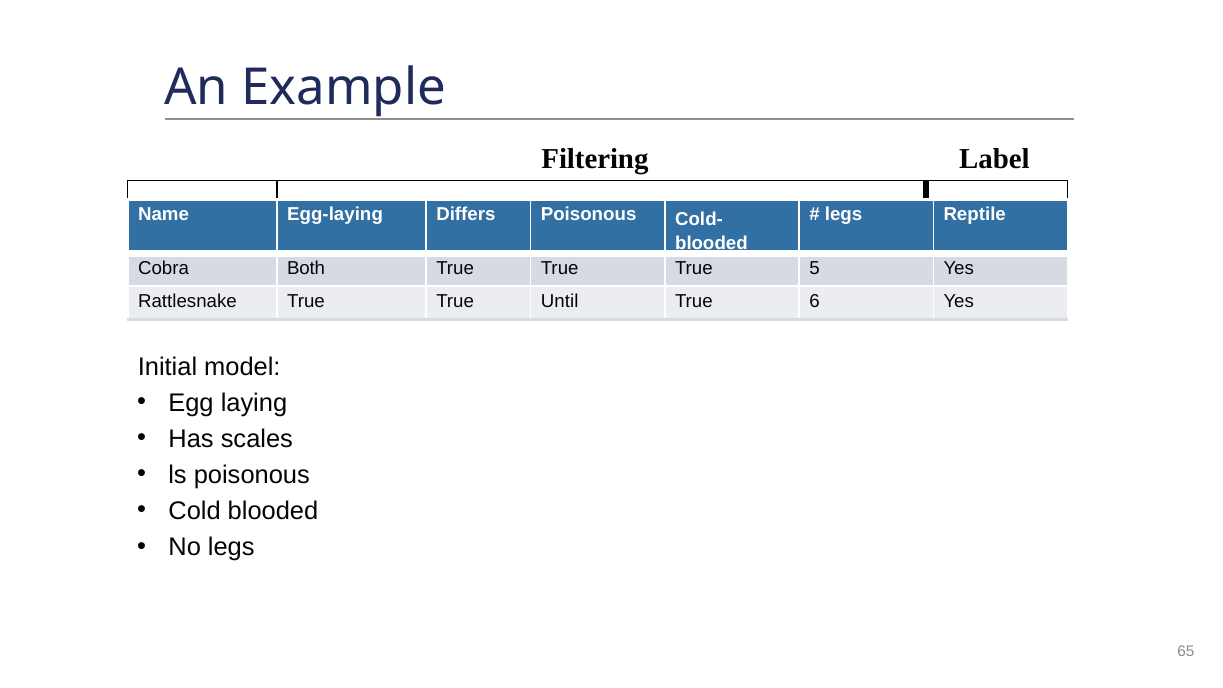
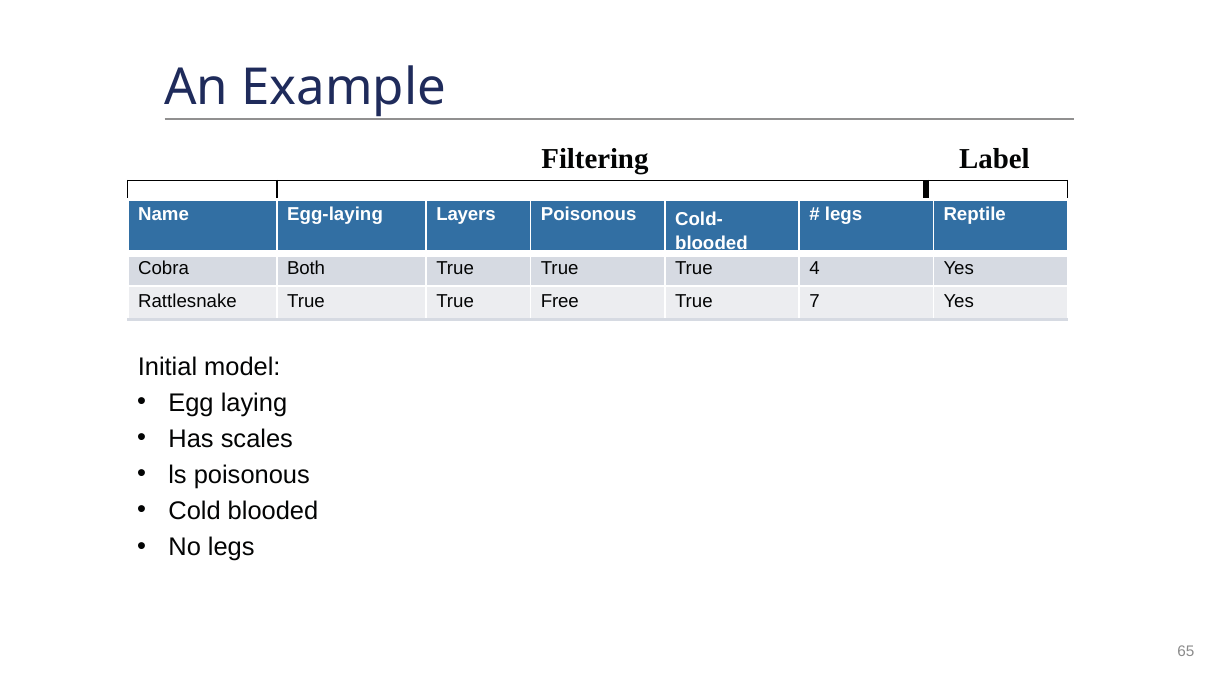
Differs: Differs -> Layers (466, 214)
5: 5 -> 4 (815, 268)
Until: Until -> Free (560, 301)
6: 6 -> 7 (815, 301)
